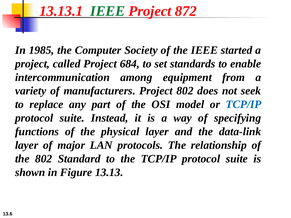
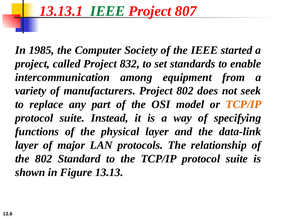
872: 872 -> 807 (186, 11)
684: 684 -> 832 (130, 64)
TCP/IP colour: blue -> orange (244, 105)
